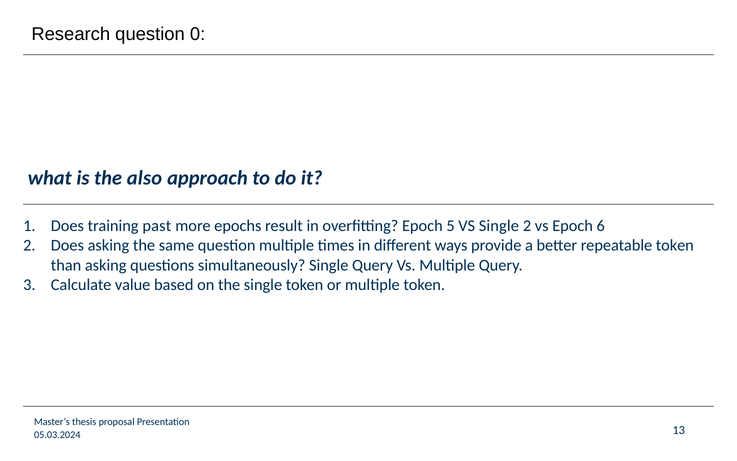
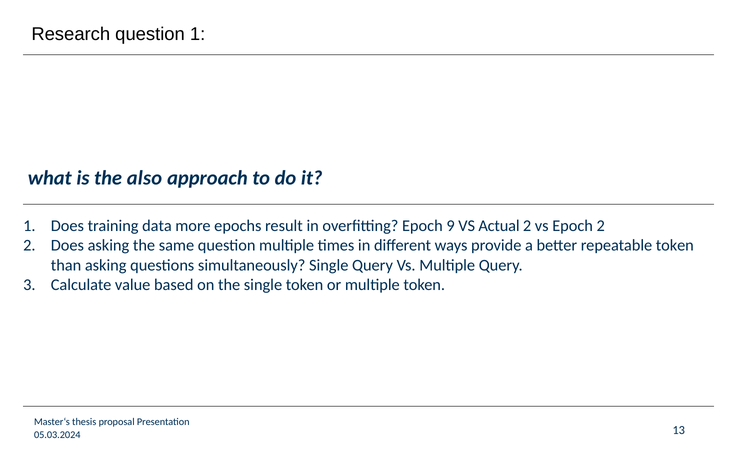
question 0: 0 -> 1 (198, 34)
past: past -> data (157, 226)
5: 5 -> 9 (451, 226)
VS Single: Single -> Actual (499, 226)
Epoch 6: 6 -> 2 (601, 226)
